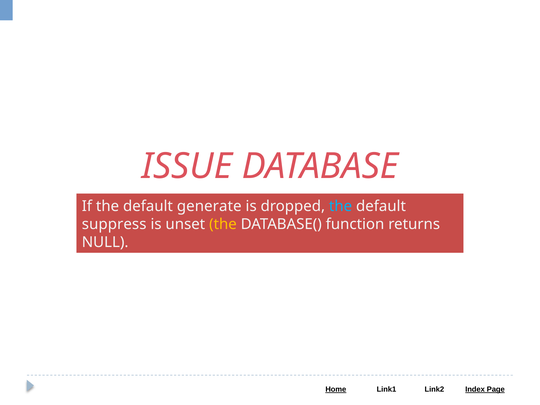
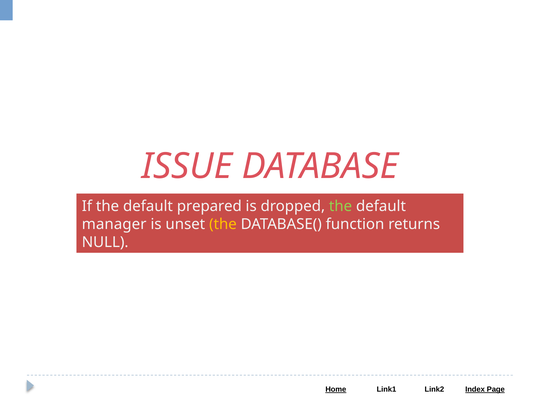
generate: generate -> prepared (209, 206)
the colour: light blue -> light green (341, 206)
suppress: suppress -> manager (114, 224)
